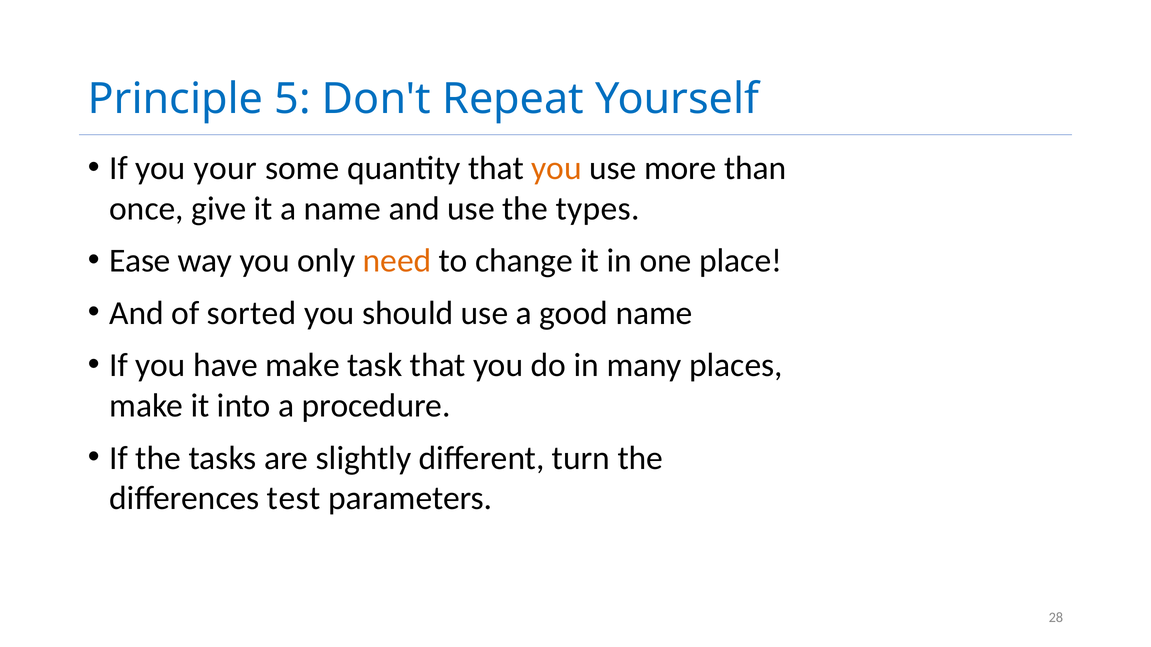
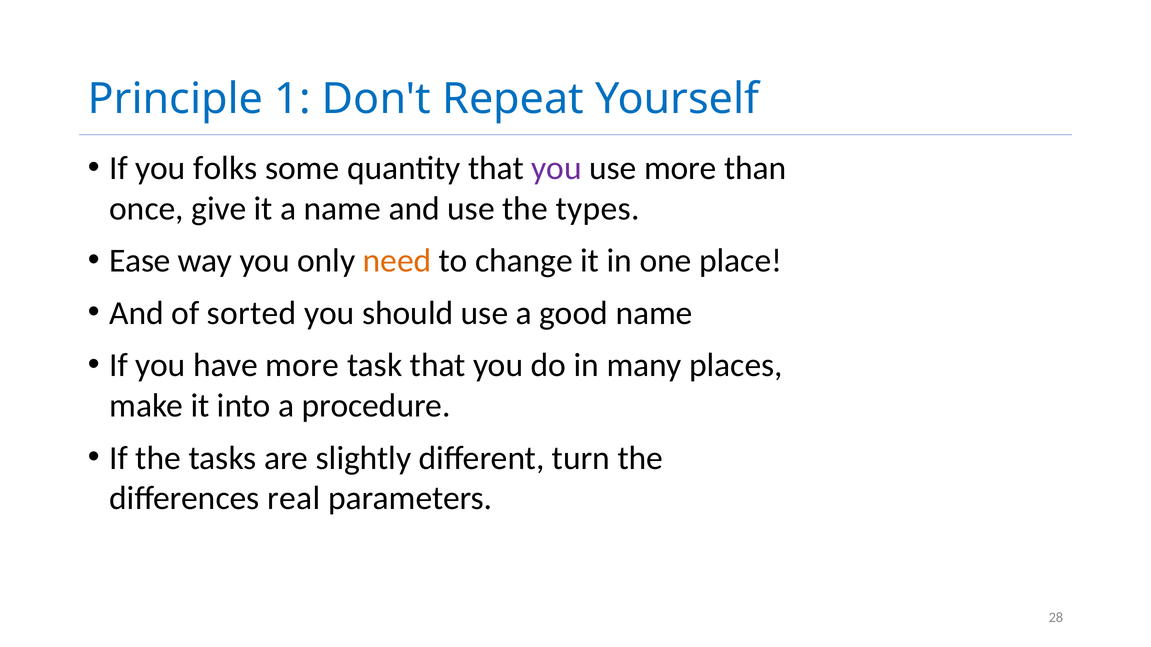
5: 5 -> 1 (293, 99)
your: your -> folks (225, 168)
you colour: orange -> purple (557, 168)
have make: make -> more (302, 366)
test: test -> real (294, 499)
